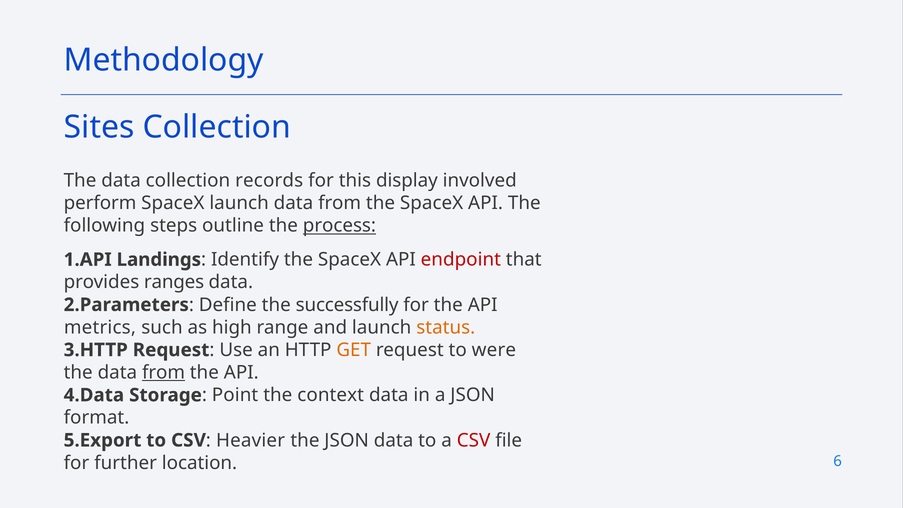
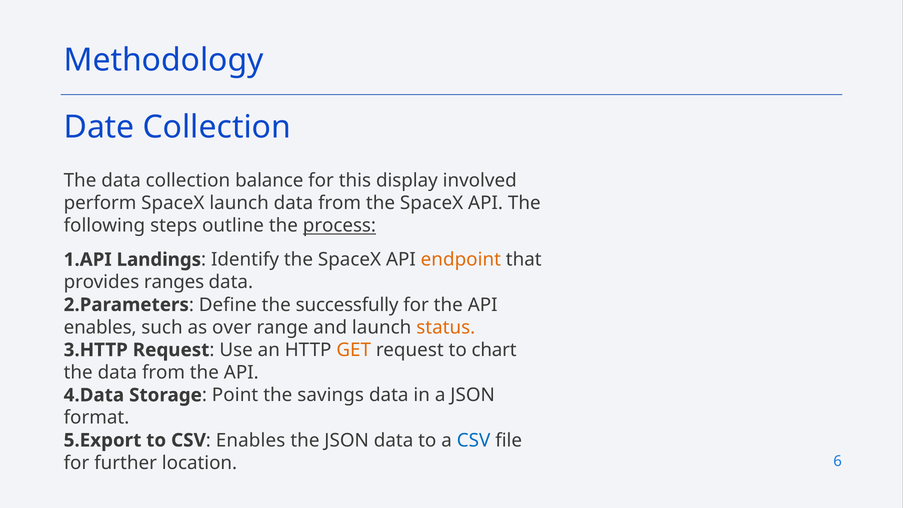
Sites: Sites -> Date (99, 127)
records: records -> balance (269, 181)
endpoint colour: red -> orange (461, 260)
metrics: metrics -> enables (100, 327)
high: high -> over (232, 327)
were: were -> chart (494, 350)
from underline: present -> none (164, 373)
context: context -> savings (331, 395)
Heavier: Heavier -> Enables (251, 440)
CSV colour: red -> blue (474, 440)
